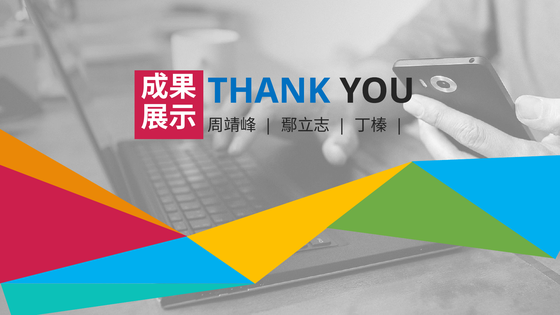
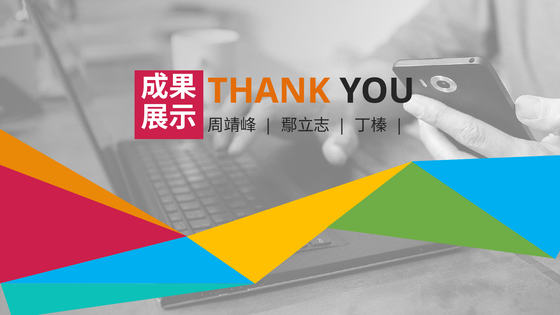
THANK colour: blue -> orange (269, 91)
